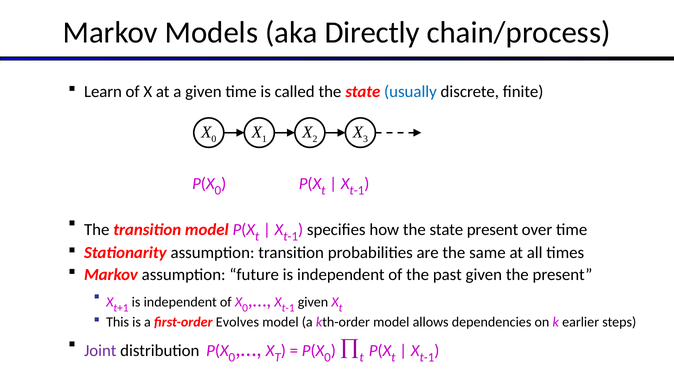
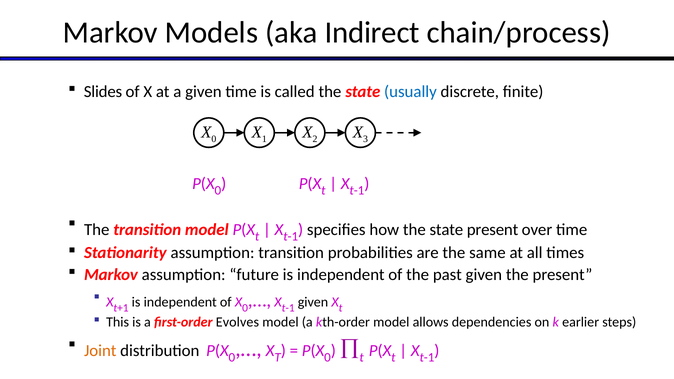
Directly: Directly -> Indirect (372, 32)
Learn: Learn -> Slides (103, 92)
Joint colour: purple -> orange (100, 351)
